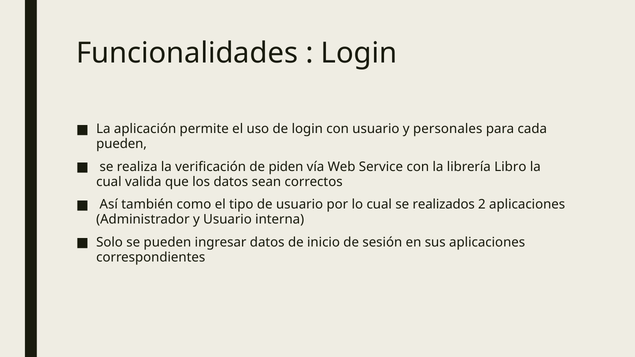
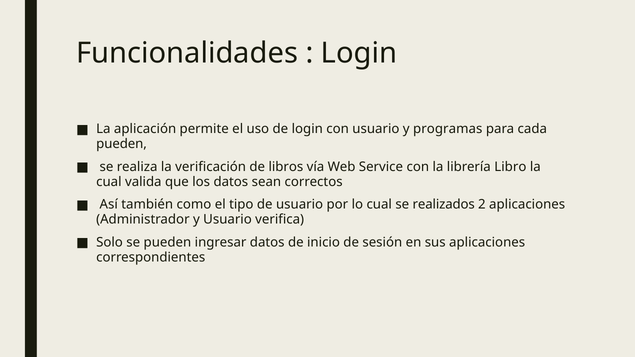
personales: personales -> programas (448, 129)
piden: piden -> libros (286, 167)
interna: interna -> verifica (280, 220)
